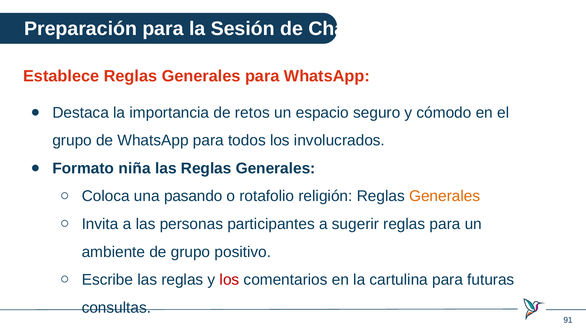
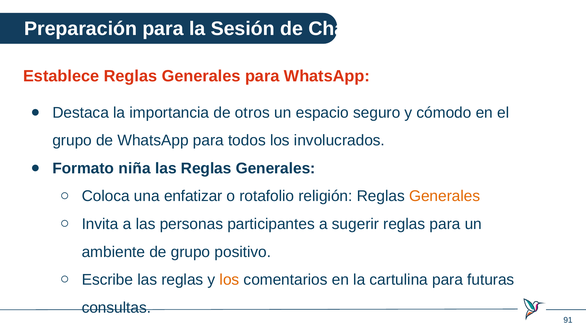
retos: retos -> otros (252, 113)
pasando: pasando -> enfatizar (193, 196)
los colour: red -> orange (229, 279)
